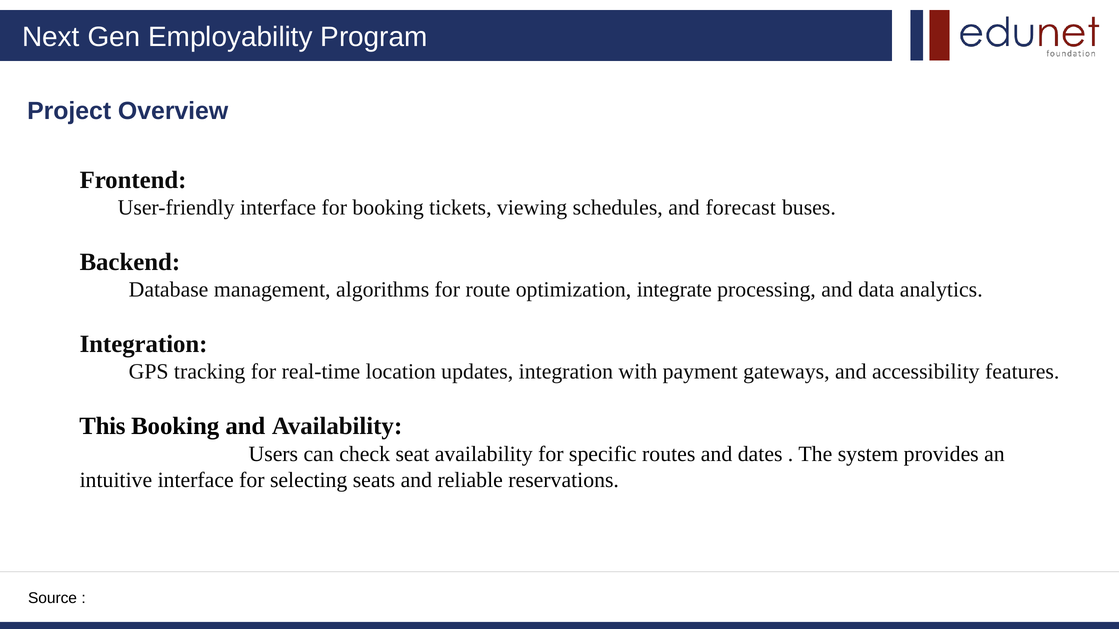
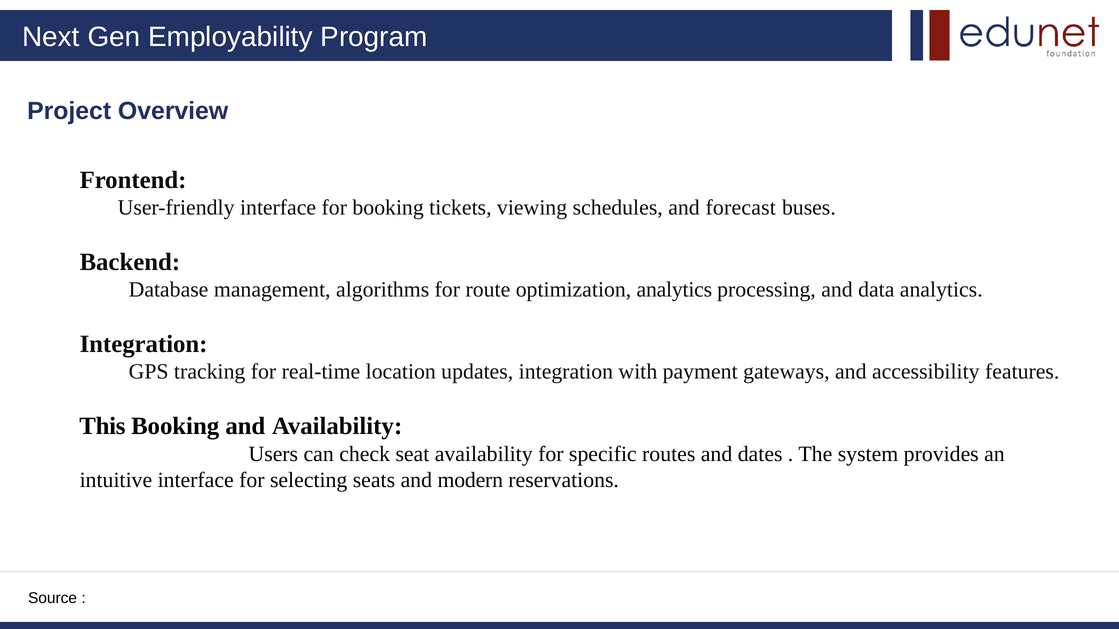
optimization integrate: integrate -> analytics (674, 290)
reliable: reliable -> modern (470, 480)
